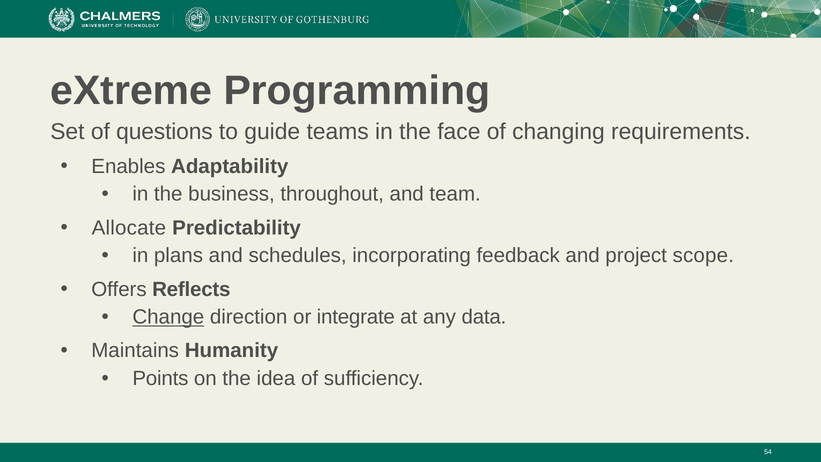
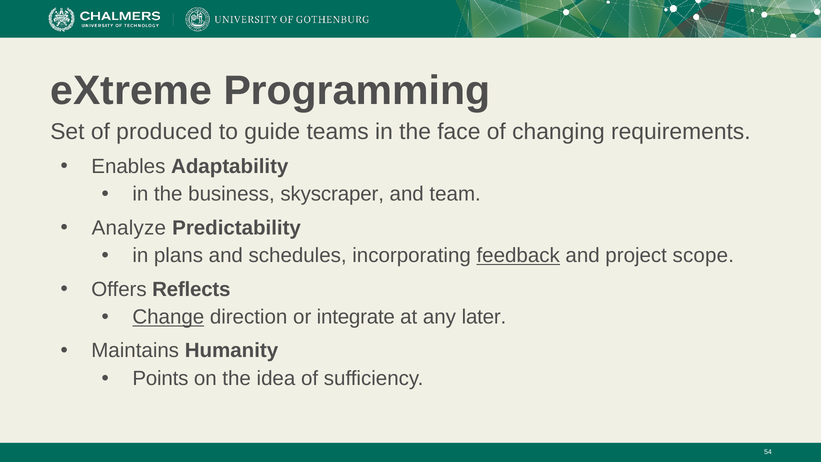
questions: questions -> produced (164, 131)
throughout: throughout -> skyscraper (332, 194)
Allocate: Allocate -> Analyze (129, 228)
feedback underline: none -> present (518, 256)
data: data -> later (484, 317)
